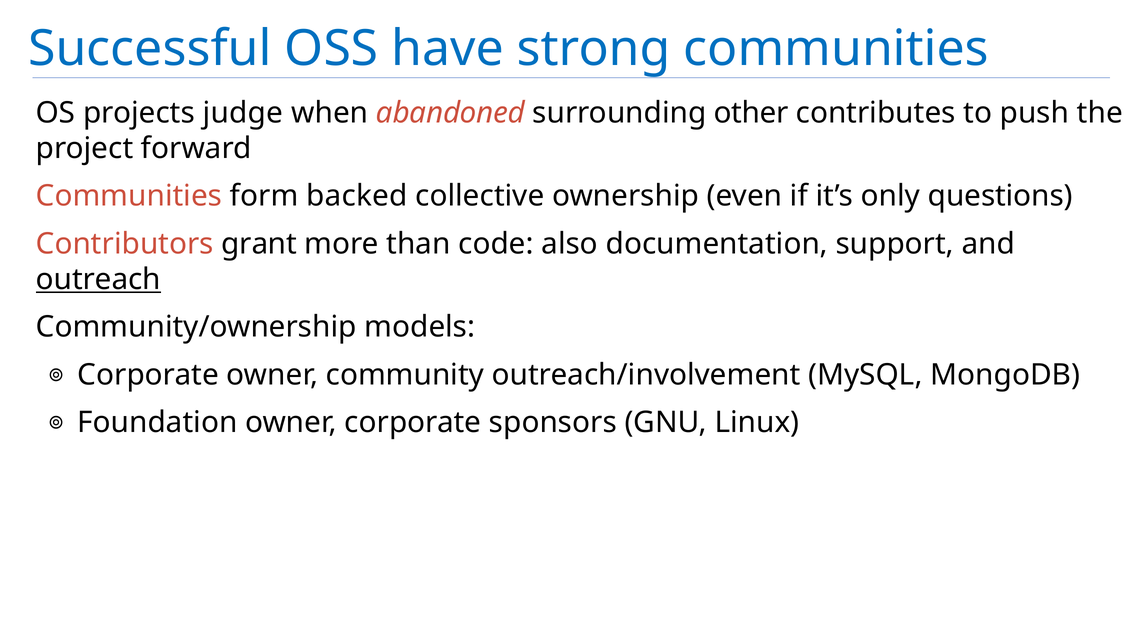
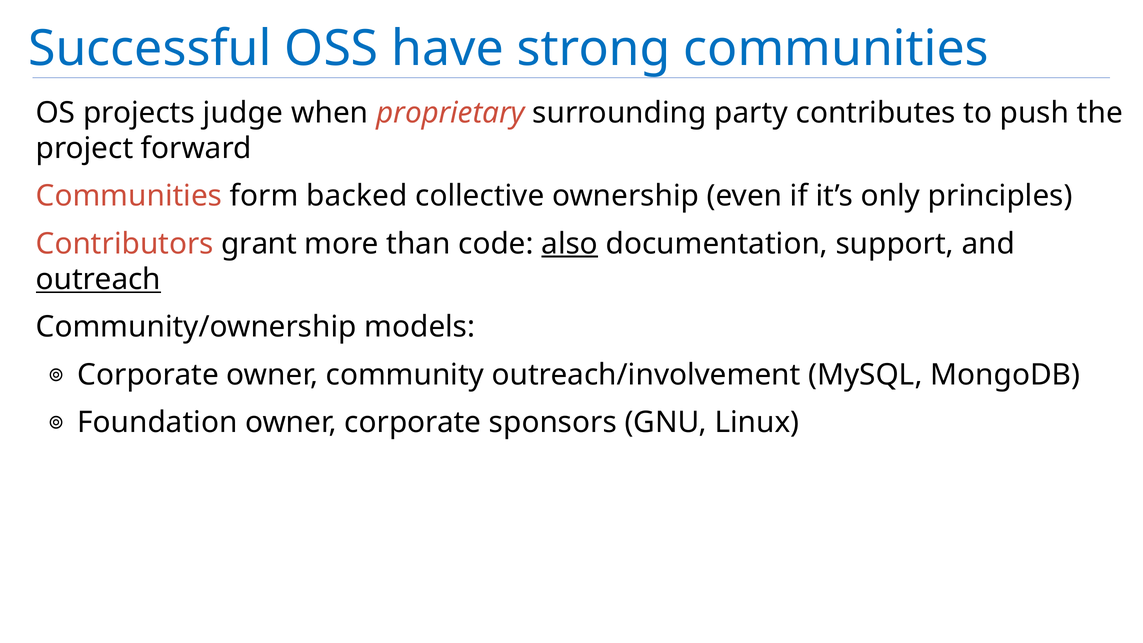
abandoned: abandoned -> proprietary (450, 113)
other: other -> party (751, 113)
questions: questions -> principles (1000, 196)
also underline: none -> present (570, 244)
